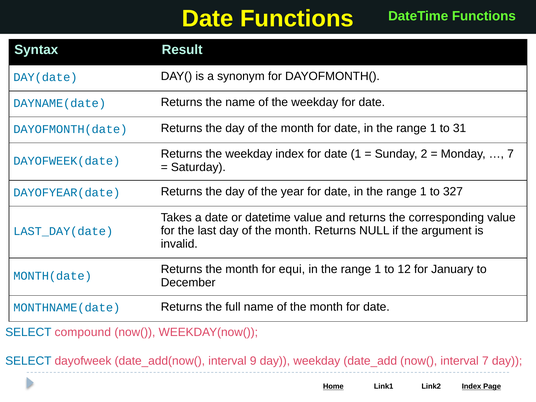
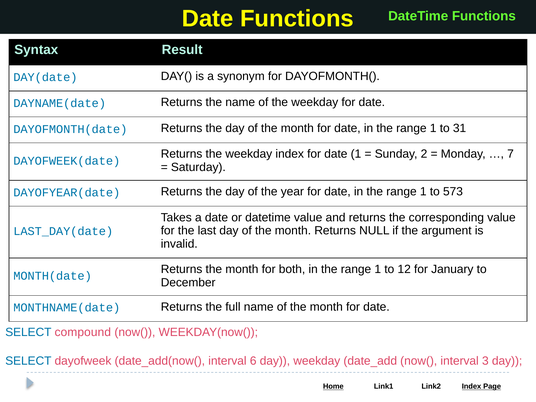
327: 327 -> 573 (453, 192)
equi: equi -> both (292, 269)
9: 9 -> 6 (253, 361)
interval 7: 7 -> 3 (485, 361)
